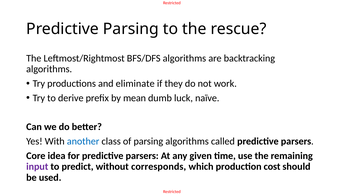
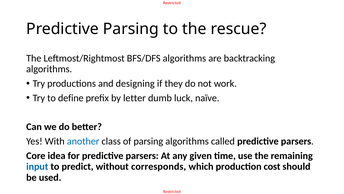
eliminate: eliminate -> designing (135, 83)
derive: derive -> define (71, 98)
mean: mean -> letter (134, 98)
input colour: purple -> blue (37, 166)
